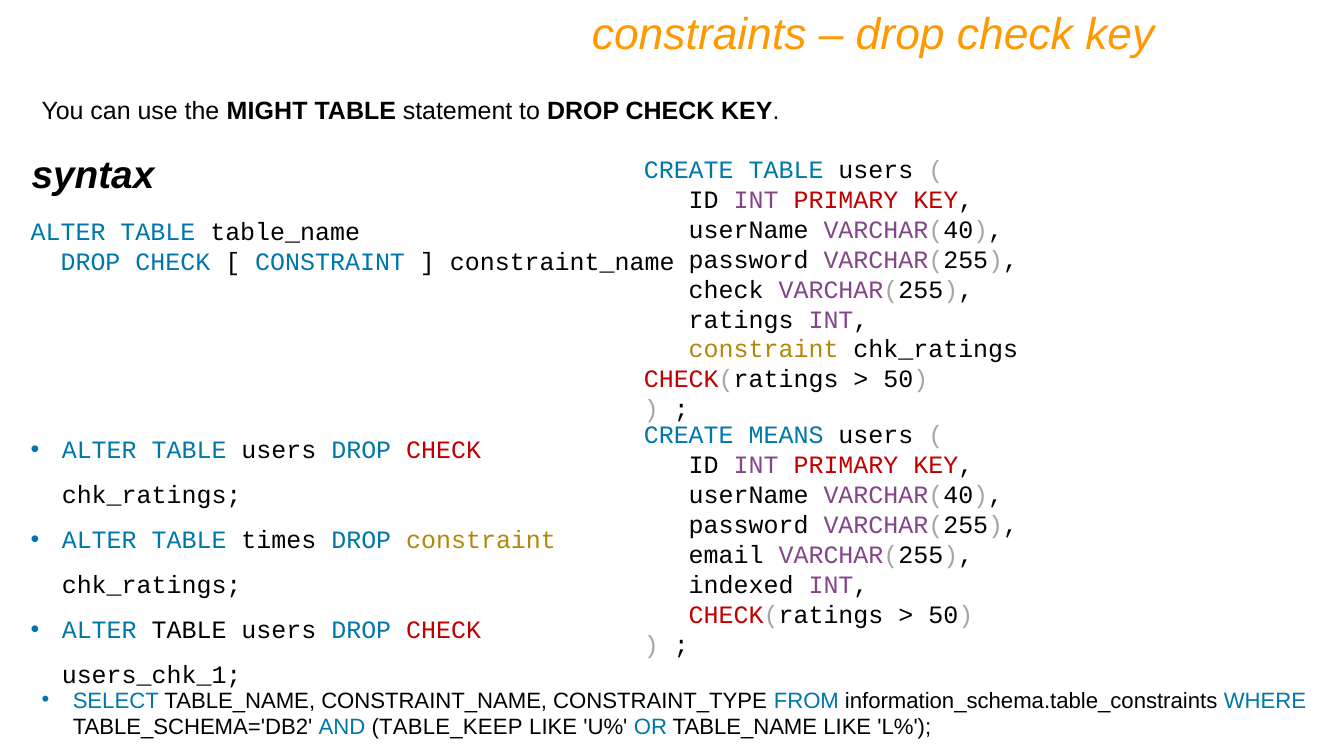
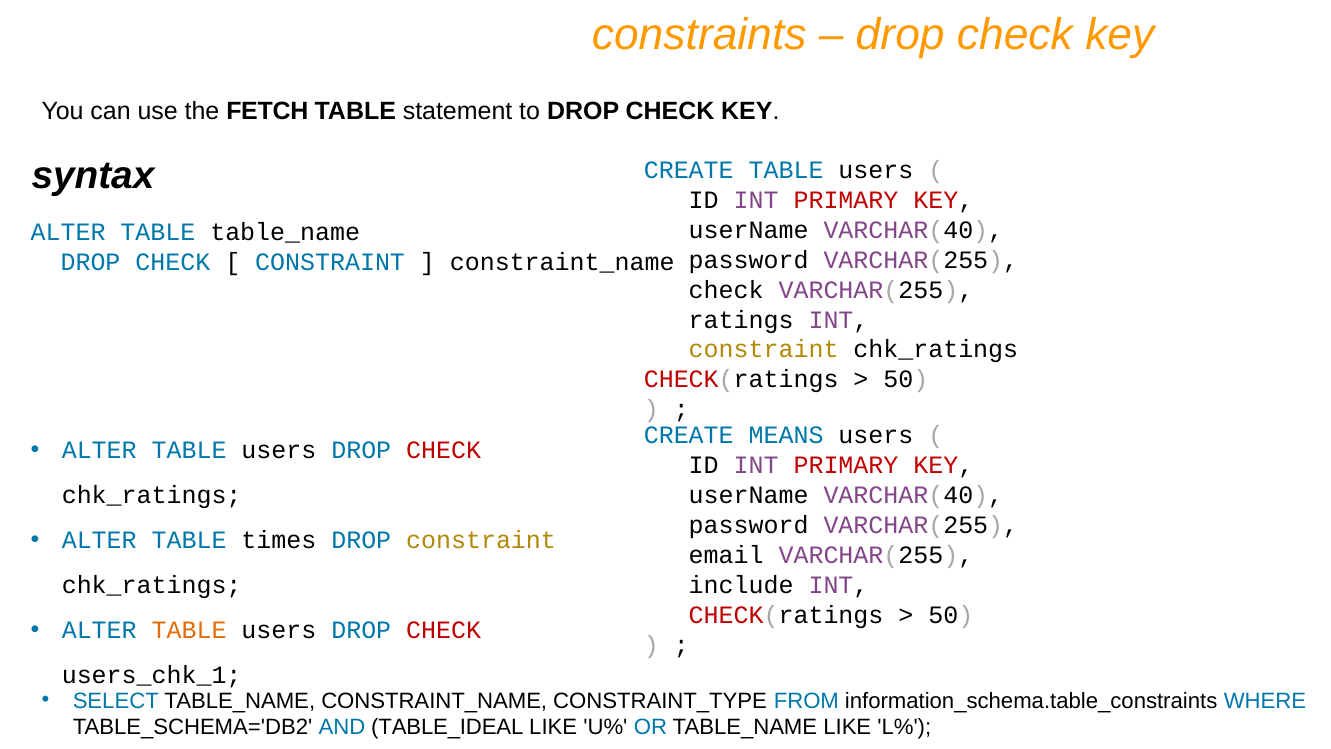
MIGHT: MIGHT -> FETCH (267, 111)
indexed: indexed -> include (741, 585)
TABLE colour: black -> orange (189, 630)
TABLE_KEEP: TABLE_KEEP -> TABLE_IDEAL (447, 727)
